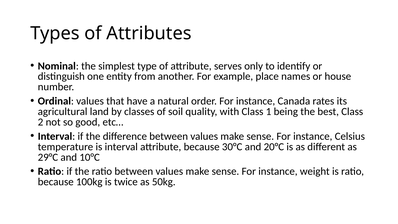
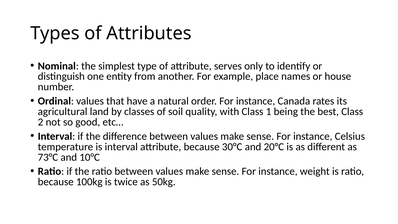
29°C: 29°C -> 73°C (48, 157)
